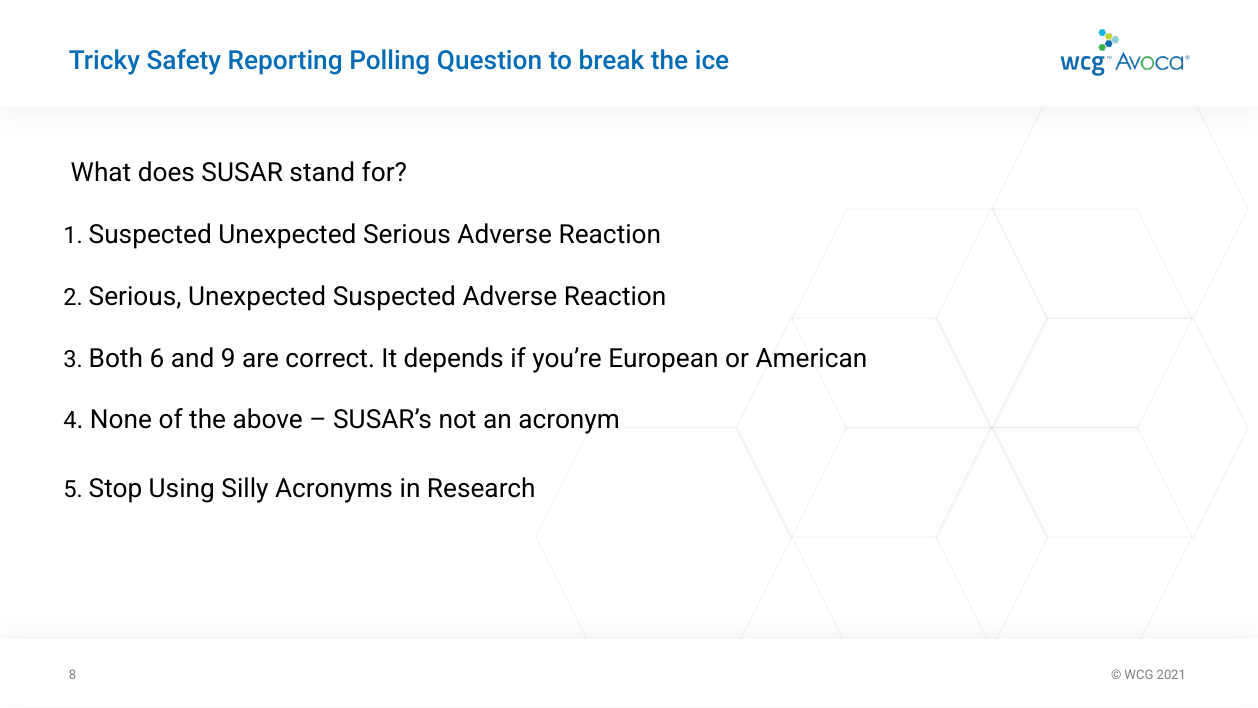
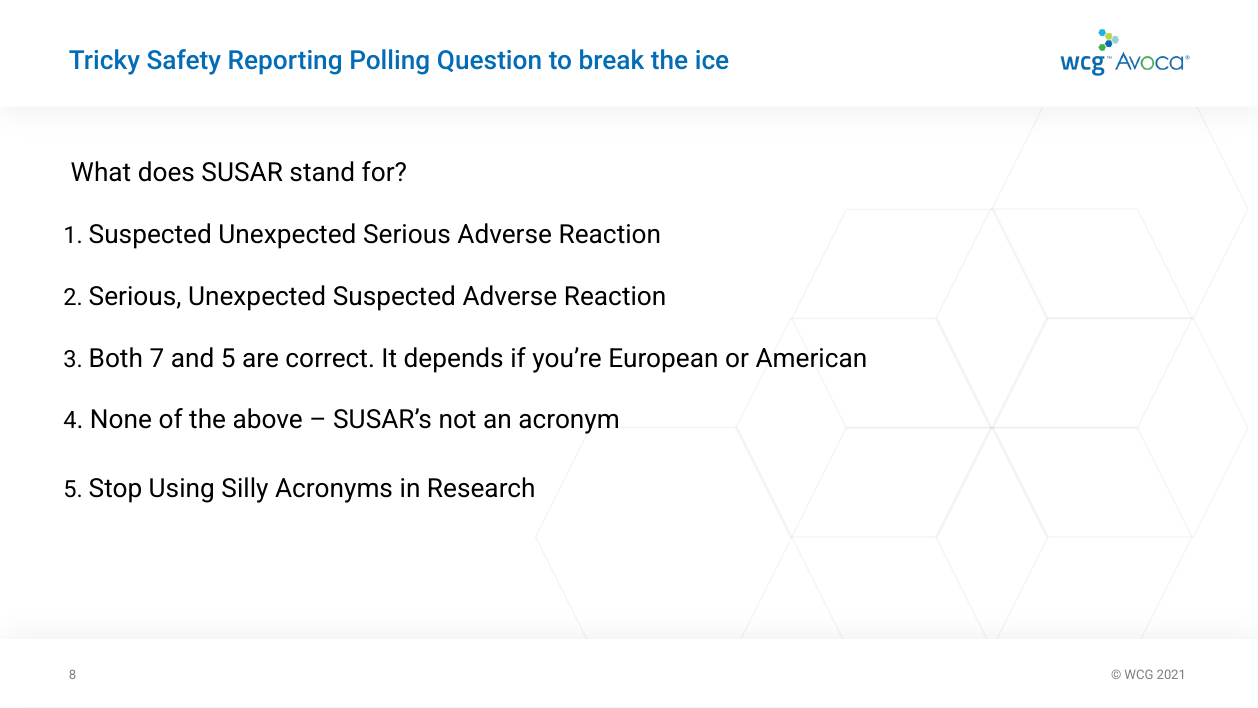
6: 6 -> 7 (157, 358)
and 9: 9 -> 5 (228, 358)
